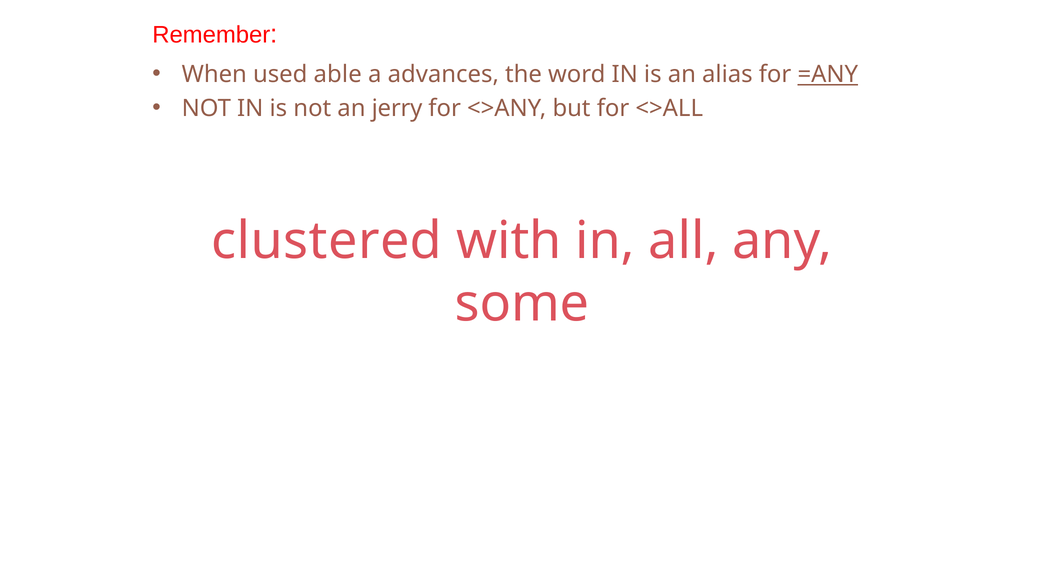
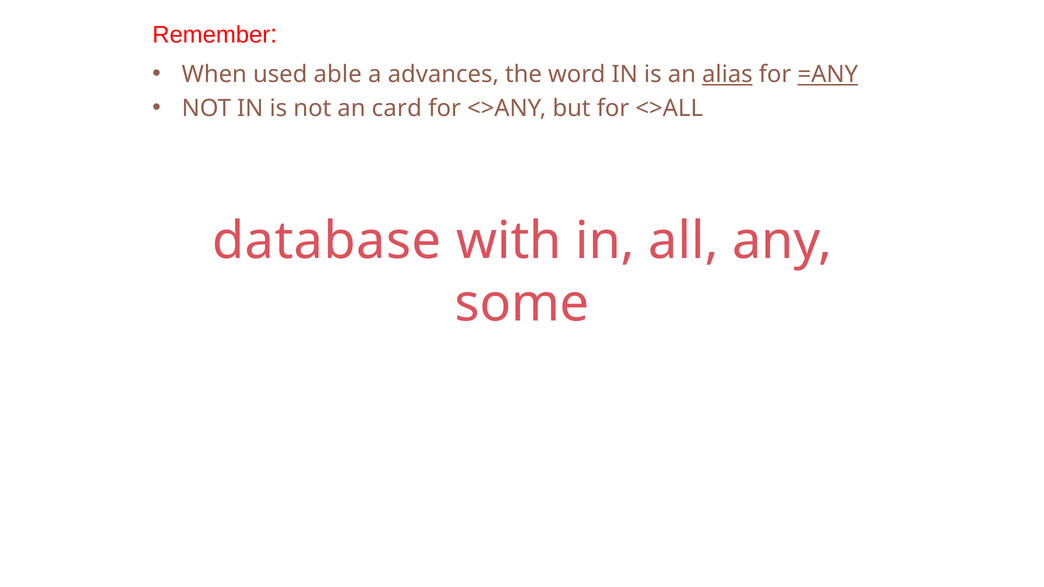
alias underline: none -> present (727, 74)
jerry: jerry -> card (397, 108)
clustered: clustered -> database (327, 241)
